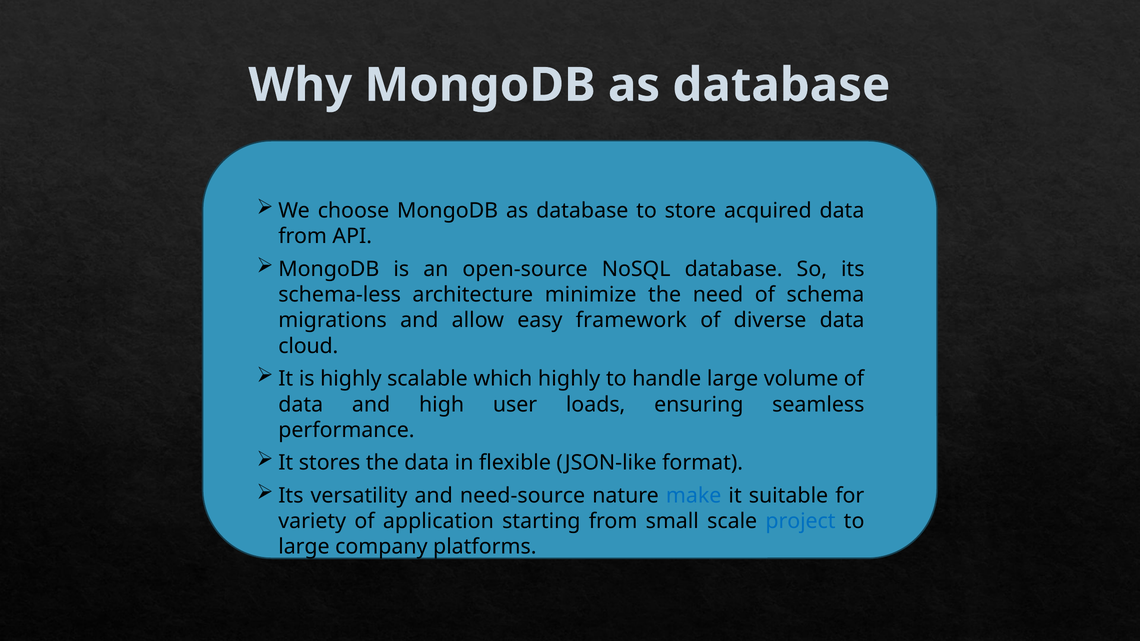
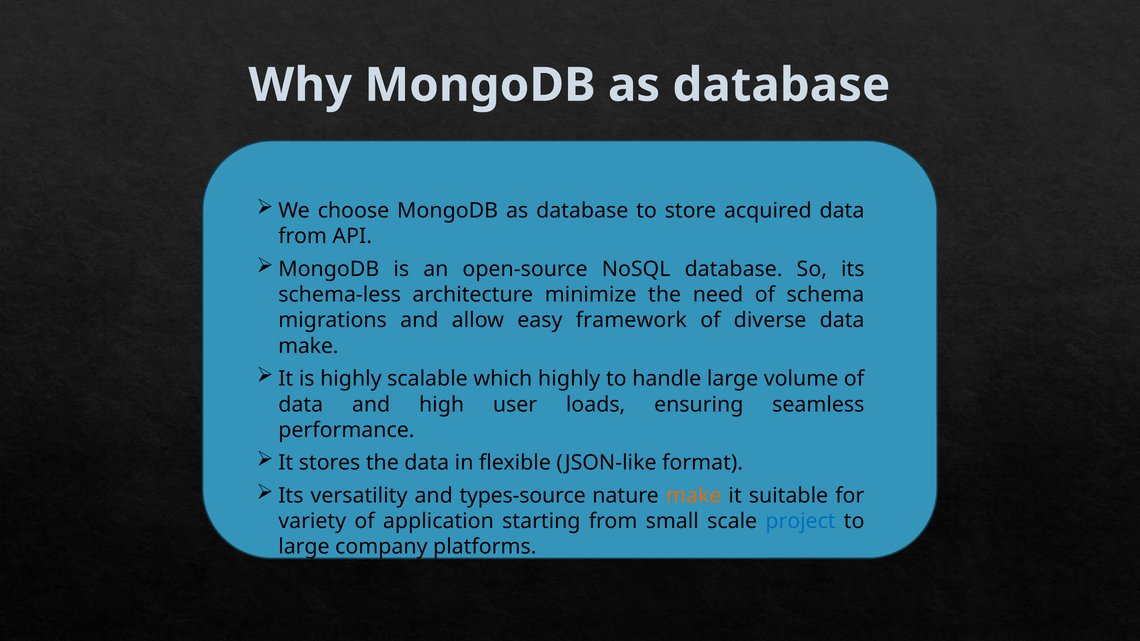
cloud: cloud -> make (308, 346)
need-source: need-source -> types-source (523, 496)
make colour: blue -> orange (694, 496)
